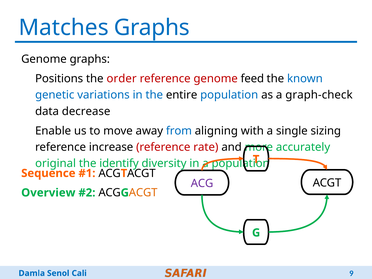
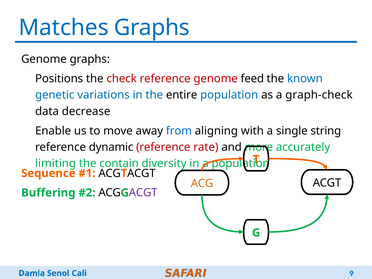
order: order -> check (122, 79)
sizing: sizing -> string (326, 131)
increase: increase -> dynamic (111, 147)
original: original -> limiting (56, 163)
identify: identify -> contain (119, 163)
ACG colour: purple -> orange (202, 183)
Overview: Overview -> Buffering (48, 193)
ACGT colour: orange -> purple (143, 193)
